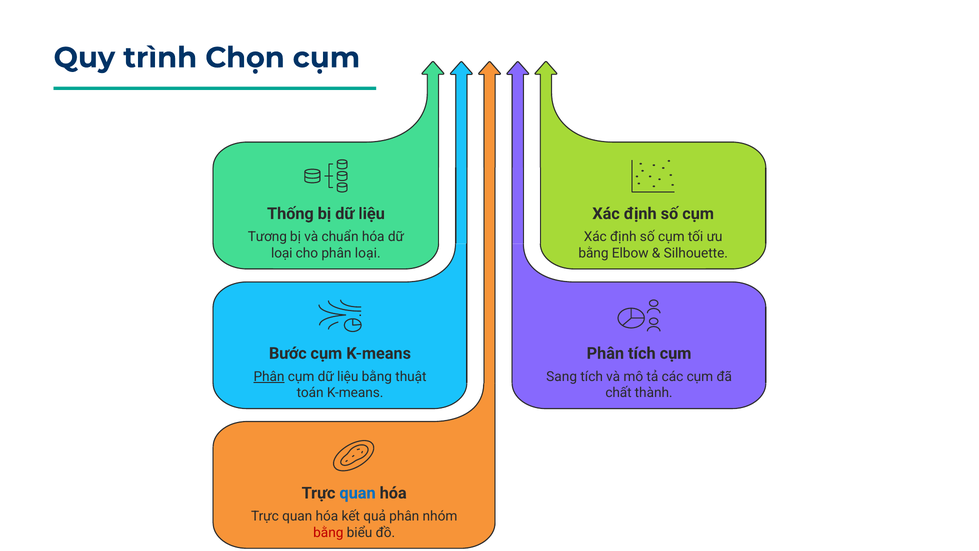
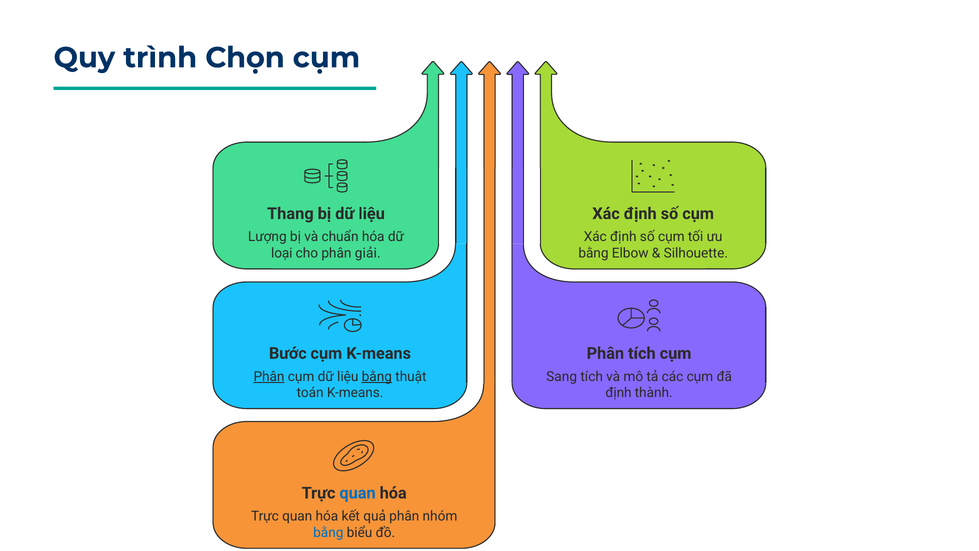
Thống: Thống -> Thang (290, 214)
Tương: Tương -> Lượng (267, 237)
phân loại: loại -> giải (368, 253)
bằng underline: none -> present (377, 376)
chất: chất -> định (619, 393)
bằng colour: red -> blue (328, 532)
